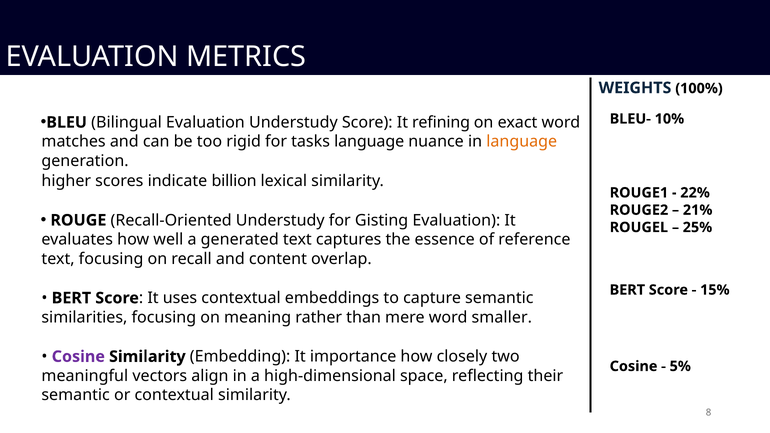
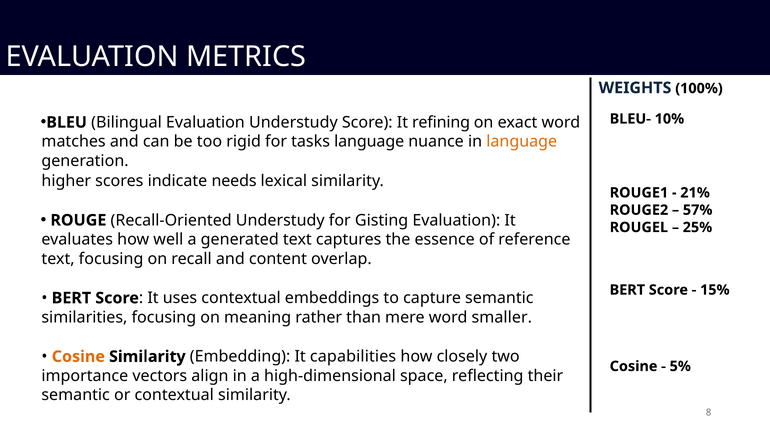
billion: billion -> needs (234, 181)
22%: 22% -> 21% (695, 193)
21%: 21% -> 57% (698, 210)
Cosine colour: purple -> orange (78, 357)
importance: importance -> capabilities (353, 357)
meaningful: meaningful -> importance (85, 376)
